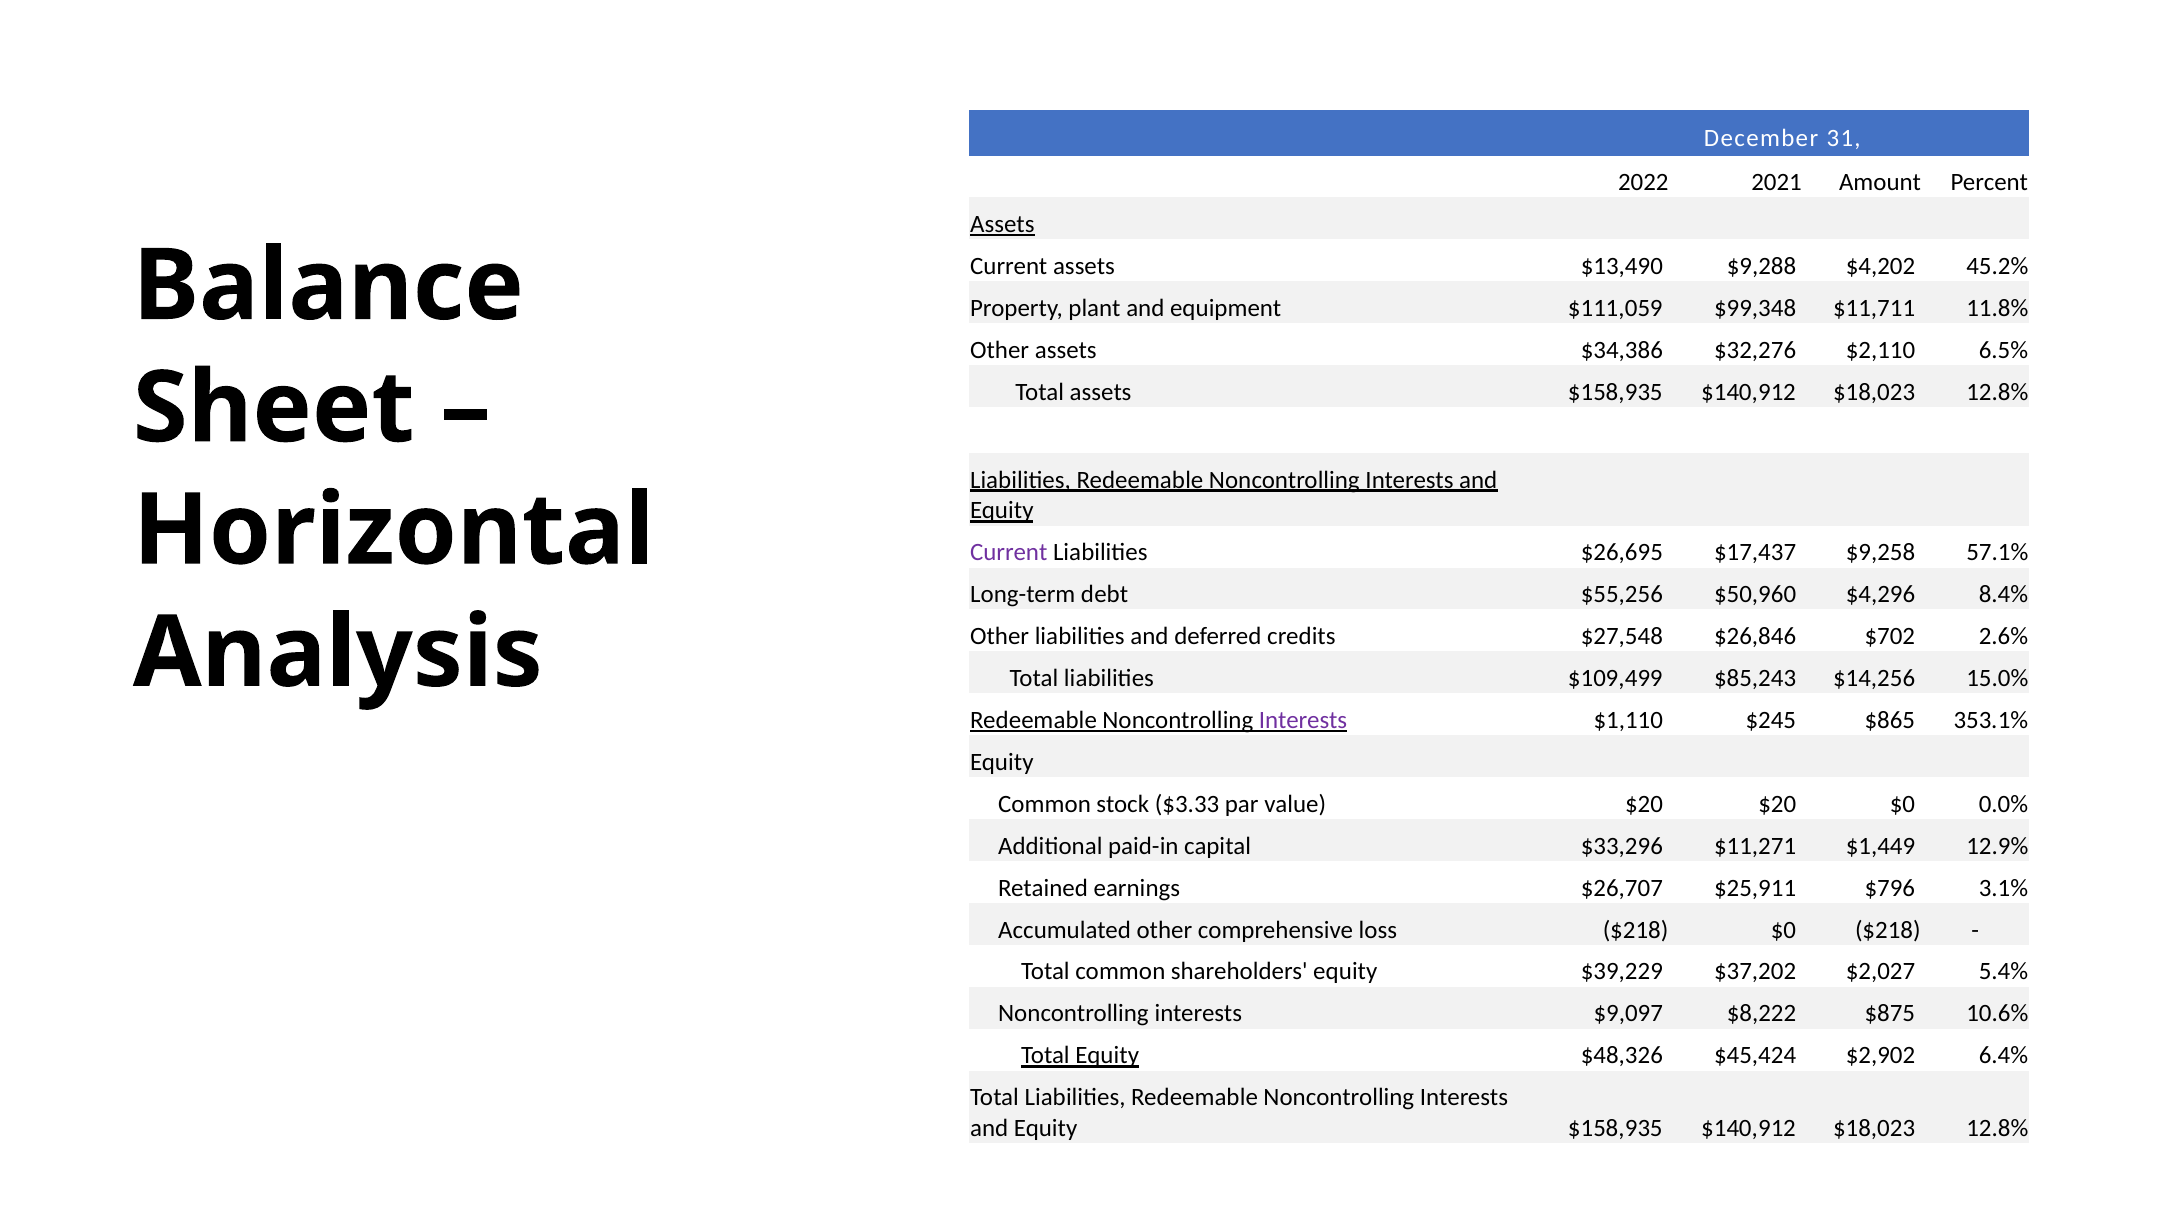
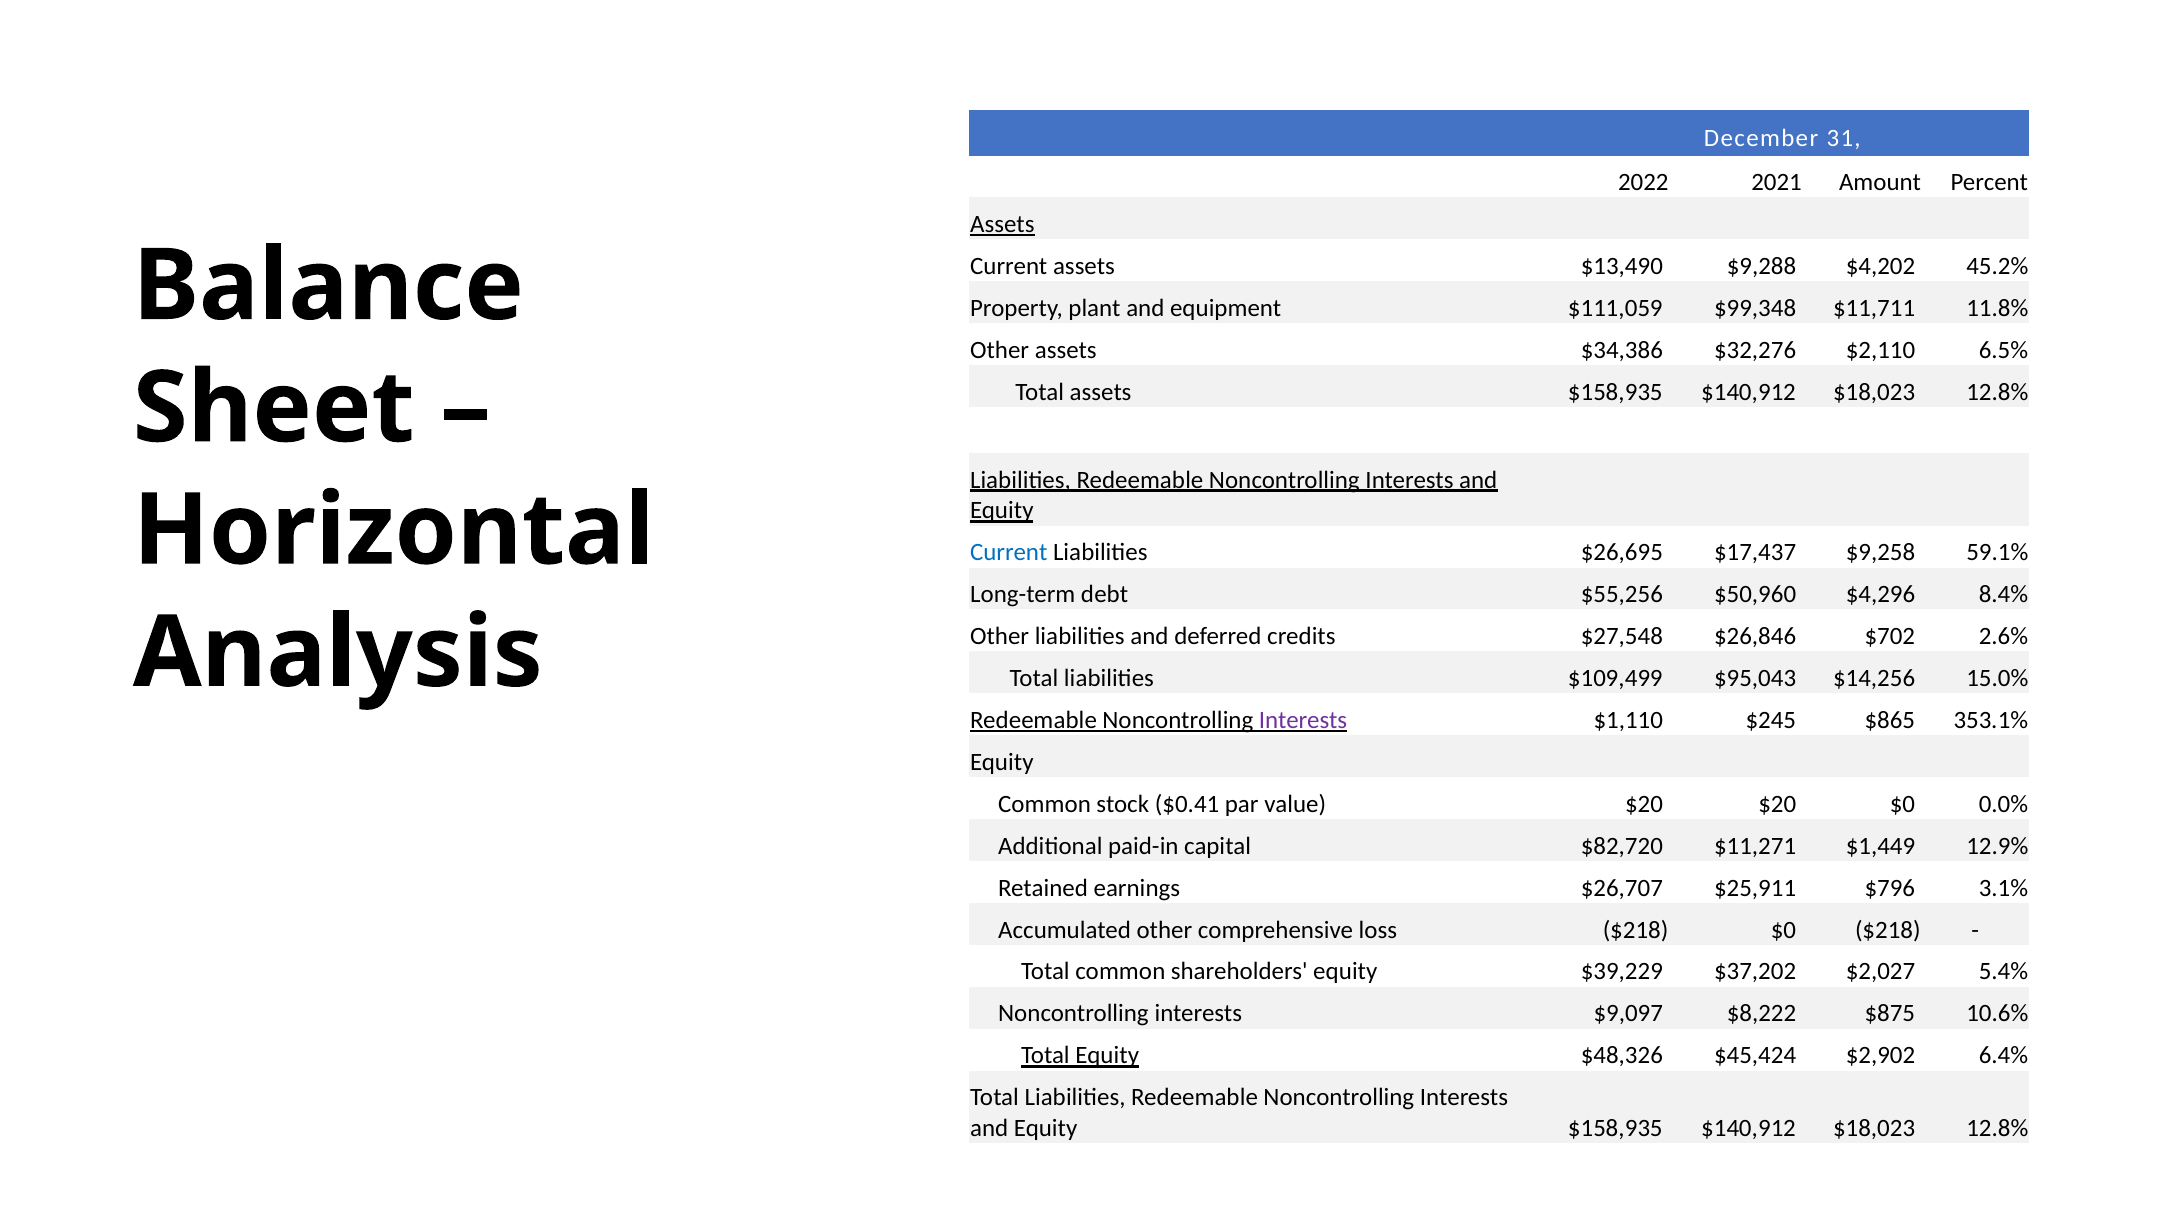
Current colour: purple -> blue (1009, 553)
57.1%: 57.1% -> 59.1% (1997, 553)
$85,243: $85,243 -> $95,043 (1755, 679)
$3.33: $3.33 -> $0.41 (1187, 804)
$33,296: $33,296 -> $82,720 (1622, 846)
